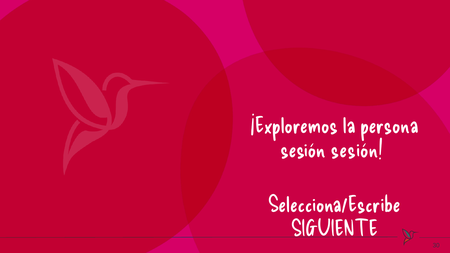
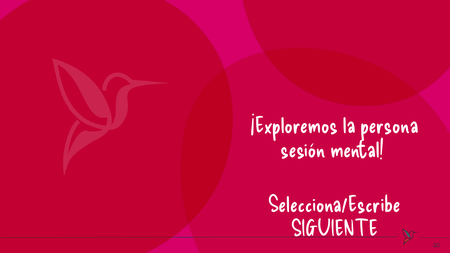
sesión sesión: sesión -> mental (357, 150)
